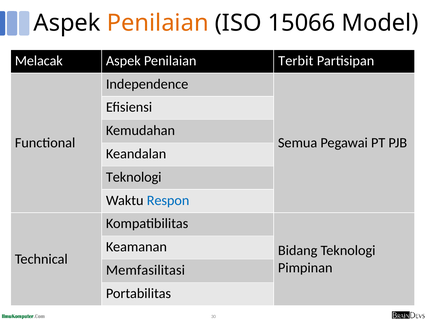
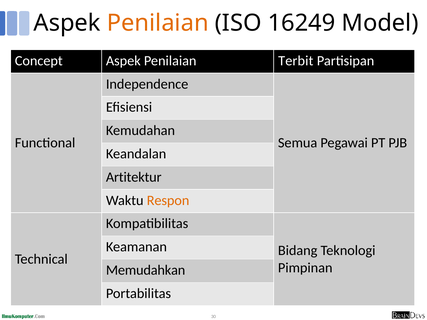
15066: 15066 -> 16249 (302, 23)
Melacak: Melacak -> Concept (39, 61)
Teknologi: Teknologi -> Artitektur (134, 177)
Respon colour: blue -> orange (168, 200)
Memfasilitasi: Memfasilitasi -> Memudahkan (146, 270)
